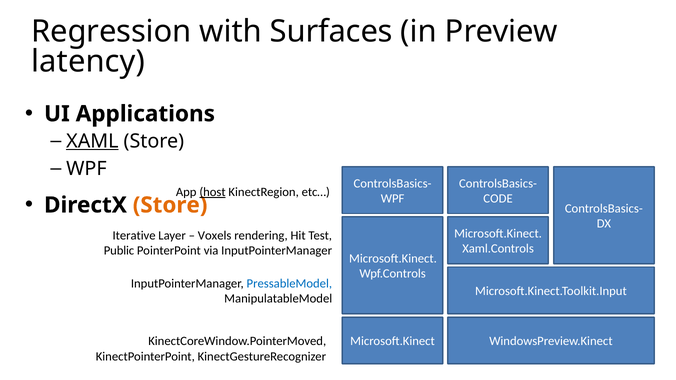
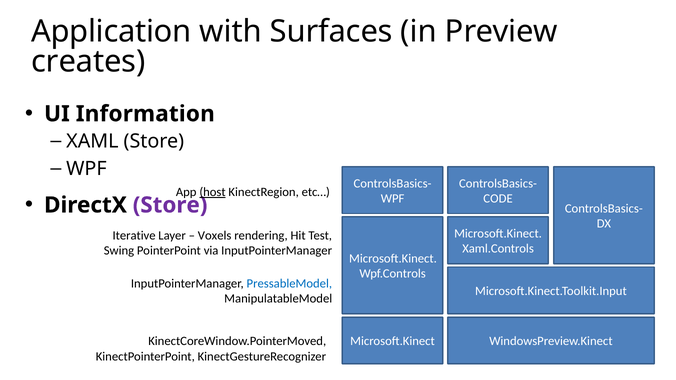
Regression: Regression -> Application (111, 32)
latency: latency -> creates (88, 62)
Applications: Applications -> Information (145, 114)
XAML underline: present -> none (92, 141)
Store colour: orange -> purple (170, 205)
Public: Public -> Swing (119, 251)
